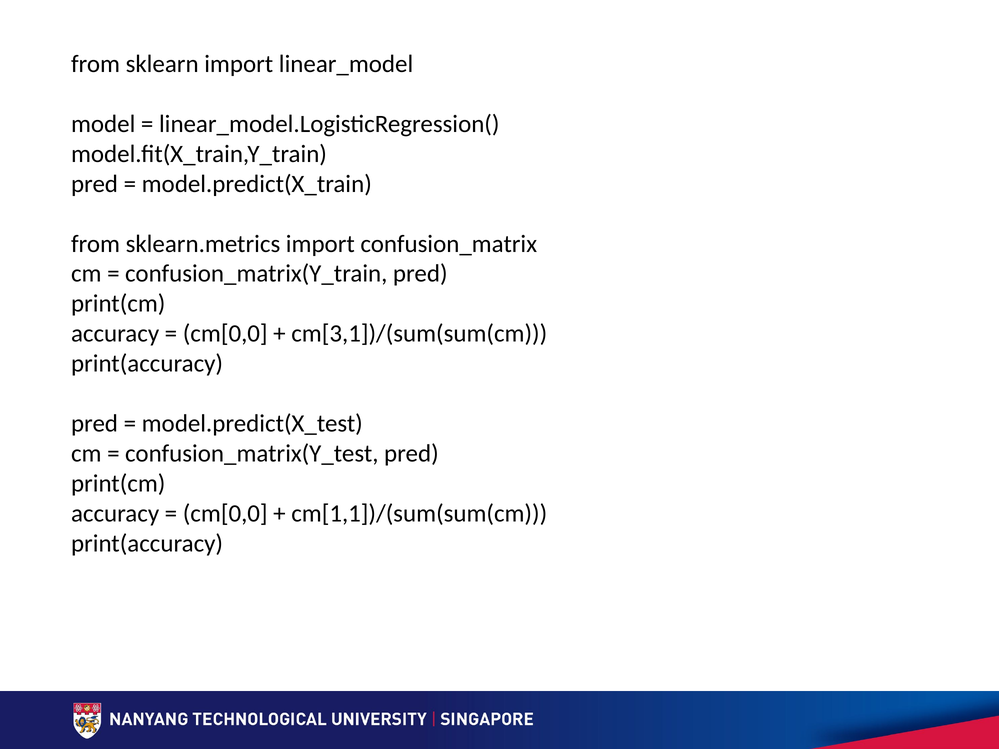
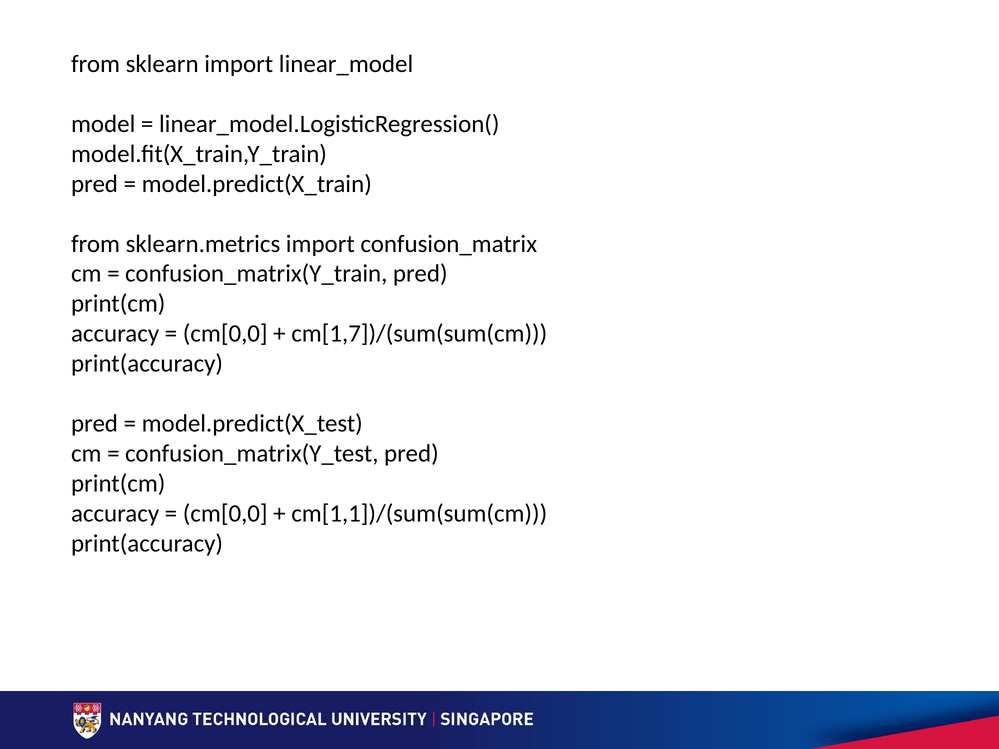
cm[3,1])/(sum(sum(cm: cm[3,1])/(sum(sum(cm -> cm[1,7])/(sum(sum(cm (419, 334)
